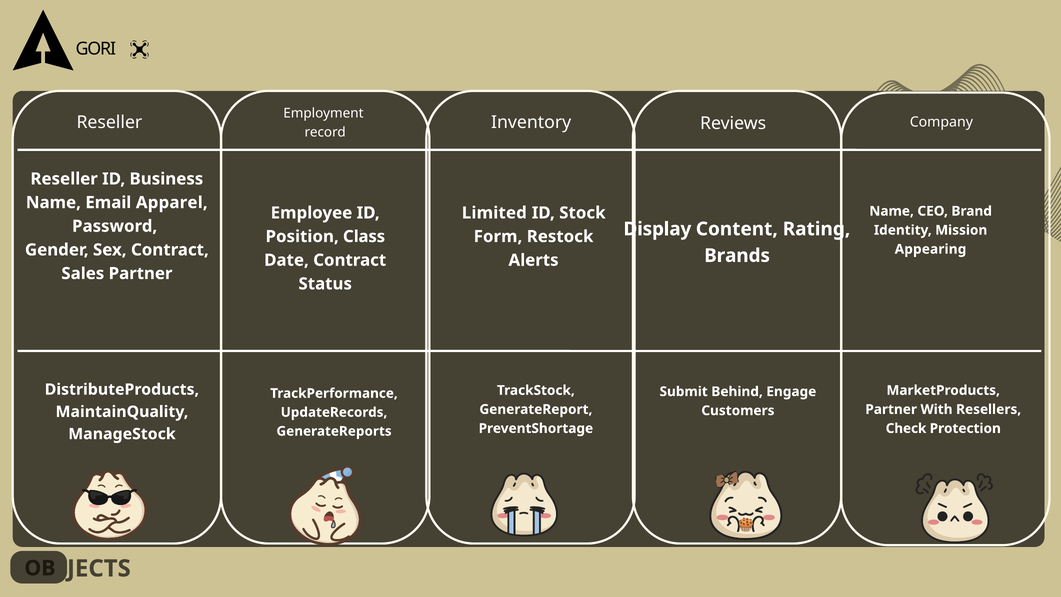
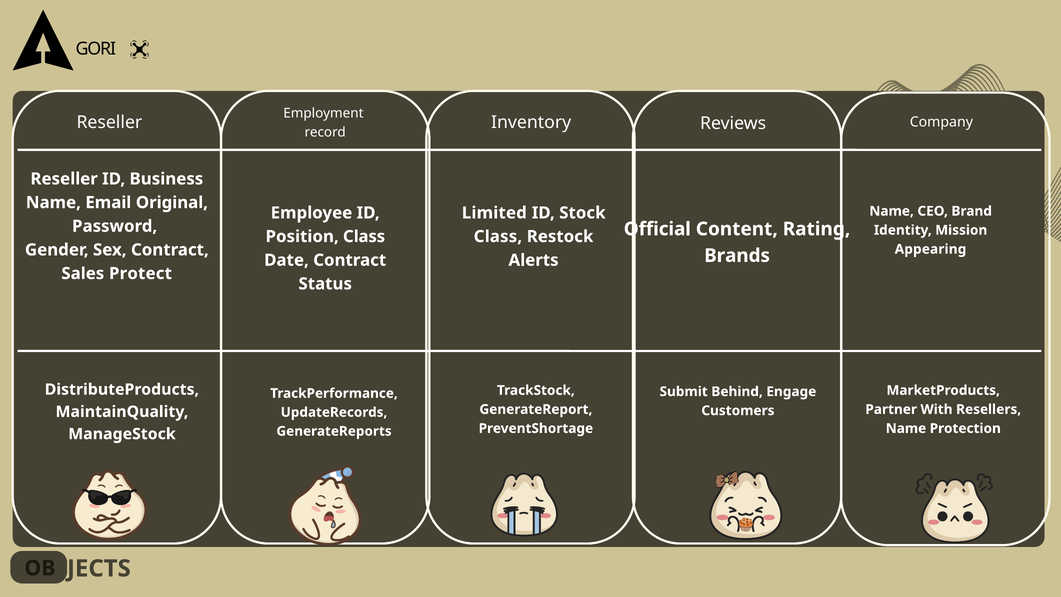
Apparel: Apparel -> Original (172, 202)
Display: Display -> Official (657, 229)
Form: Form -> Class (498, 236)
Sales Partner: Partner -> Protect (140, 273)
Check: Check -> Name (906, 428)
